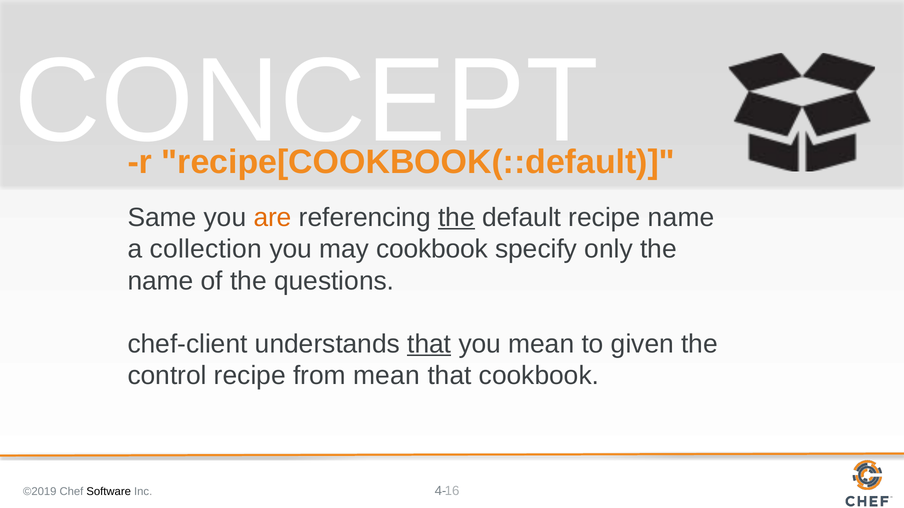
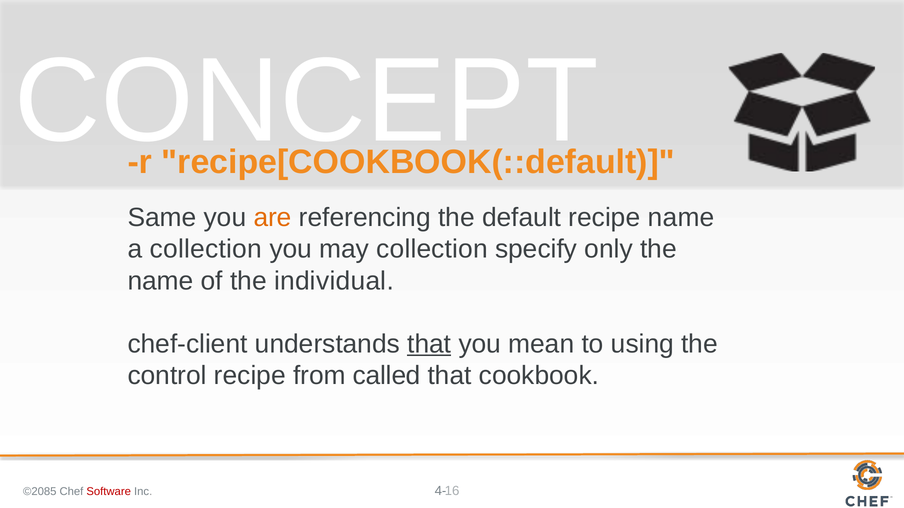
the underline: present -> none (456, 218)
may cookbook: cookbook -> collection (432, 249)
questions: questions -> individual (334, 281)
given: given -> using (642, 344)
from mean: mean -> called (387, 376)
©2019: ©2019 -> ©2085 (40, 492)
Software colour: black -> red (109, 492)
